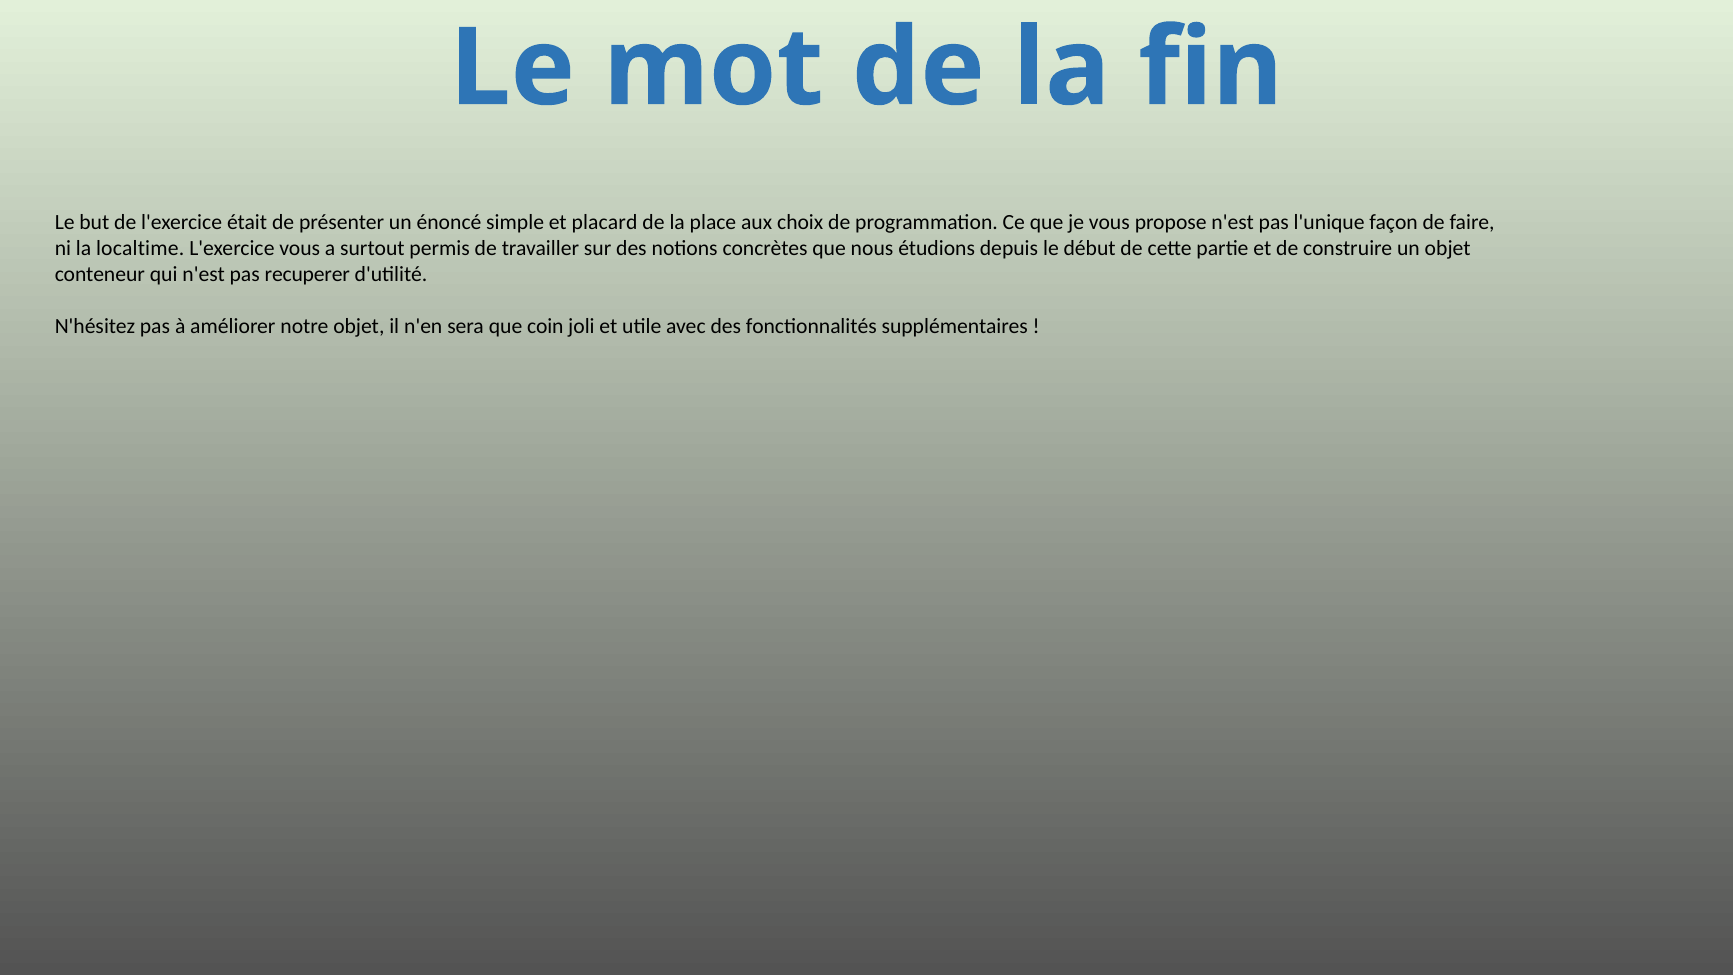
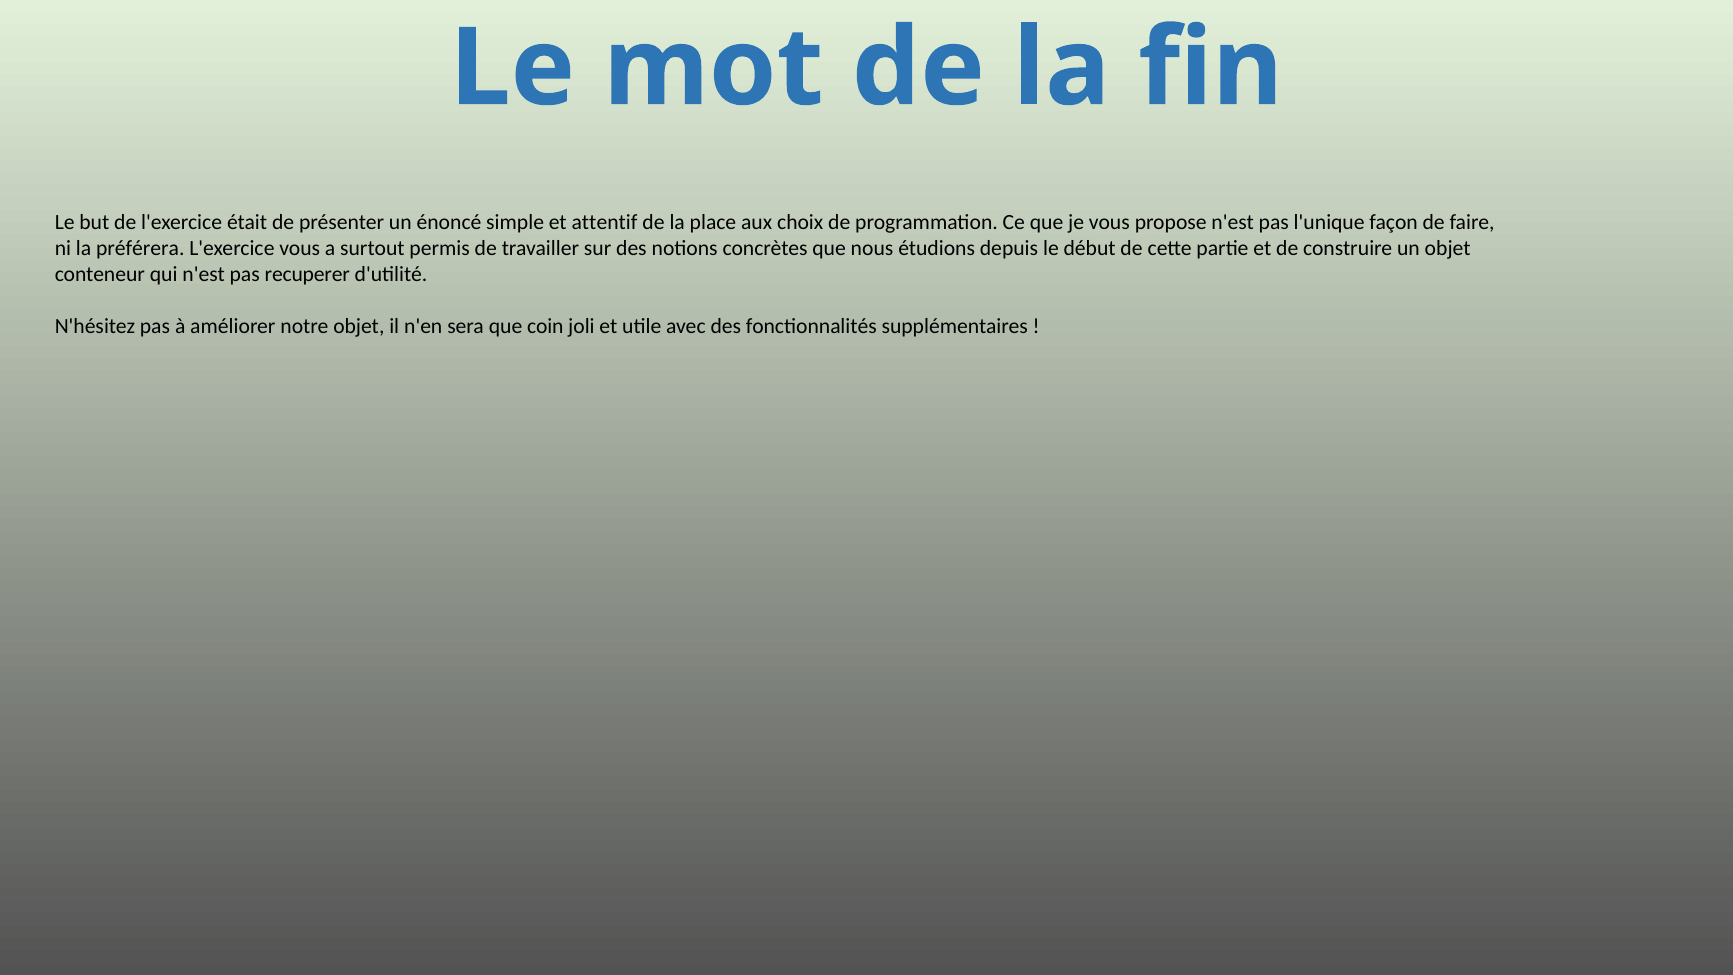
placard: placard -> attentif (605, 222)
localtime: localtime -> préférera (140, 248)
